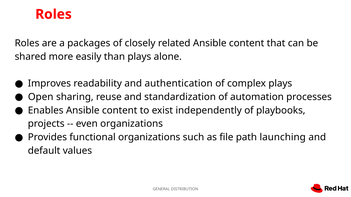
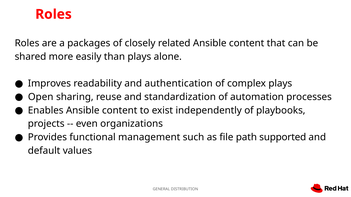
functional organizations: organizations -> management (149, 137)
launching: launching -> supported (283, 137)
